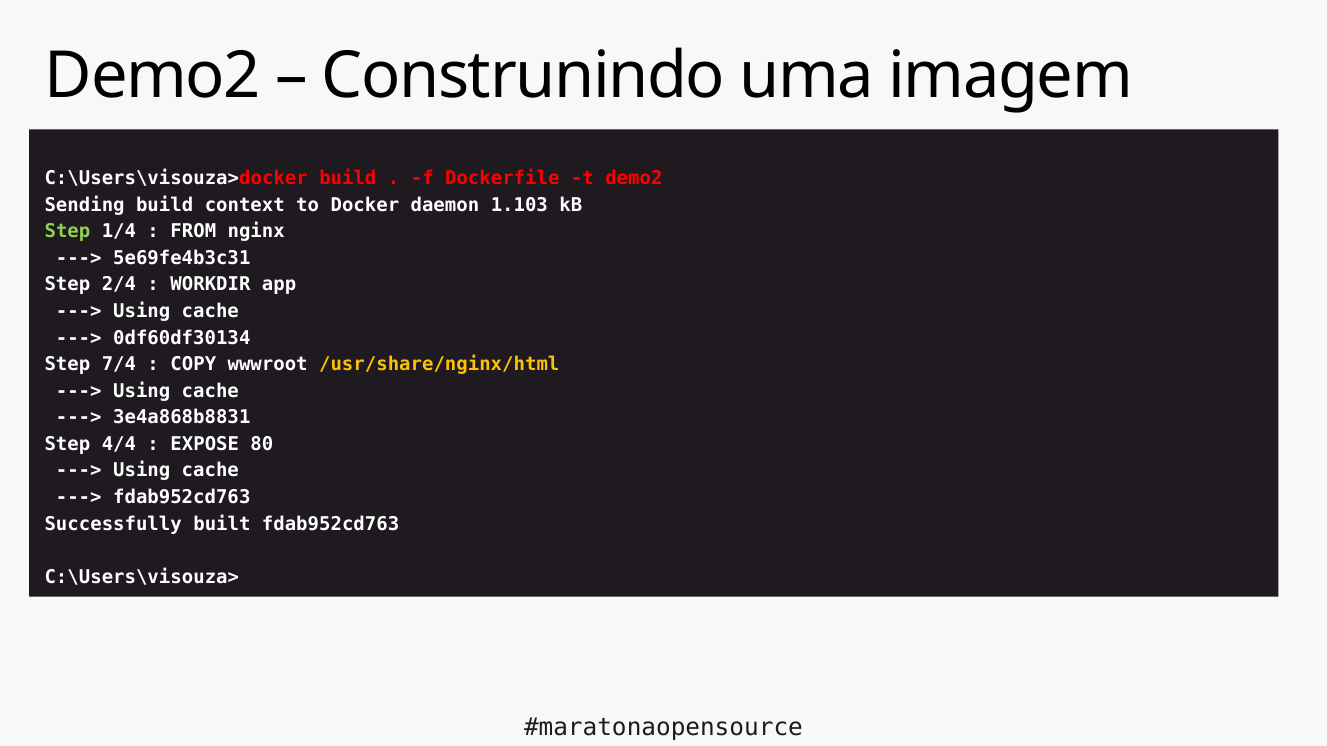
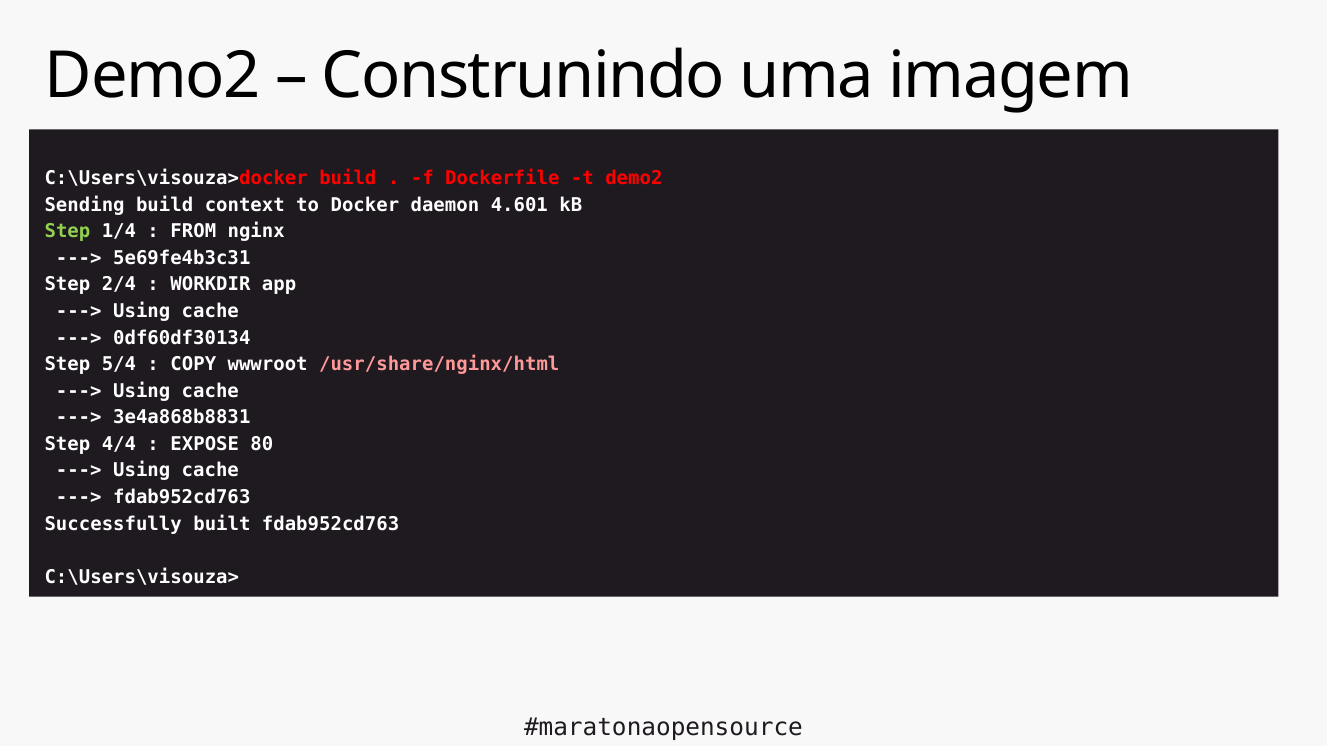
1.103: 1.103 -> 4.601 (519, 205)
7/4: 7/4 -> 5/4 (119, 365)
/usr/share/nginx/html colour: yellow -> pink (439, 365)
